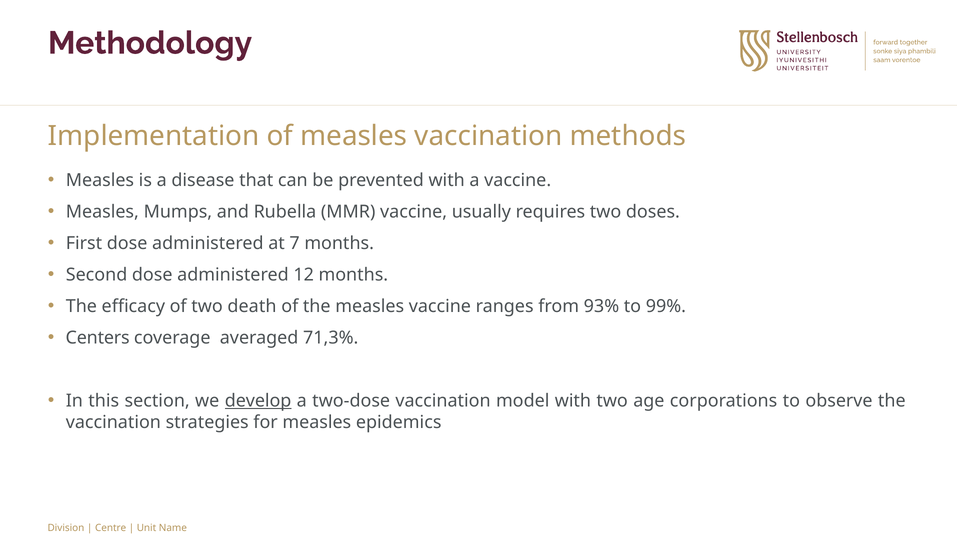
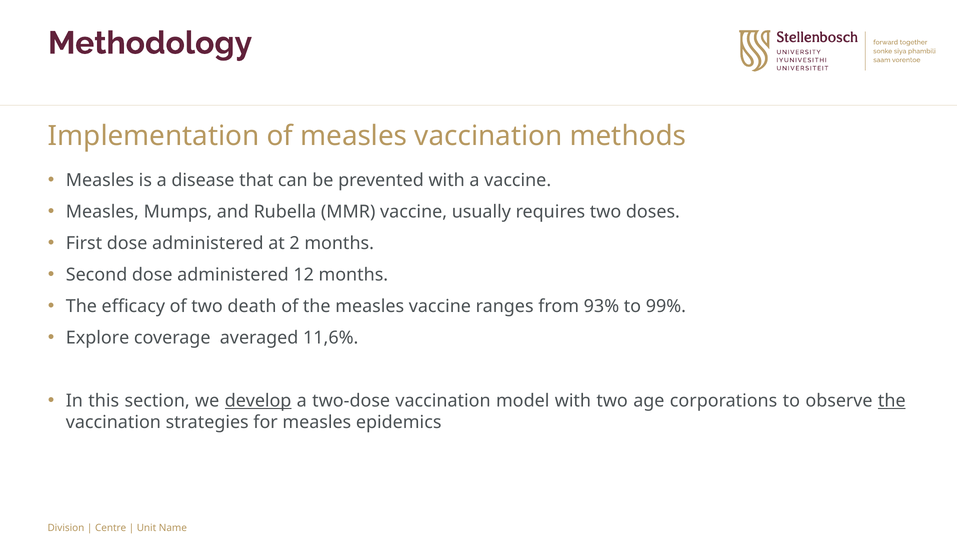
7: 7 -> 2 (295, 243)
Centers: Centers -> Explore (98, 338)
71,3%: 71,3% -> 11,6% (331, 338)
the underline: none -> present (892, 401)
